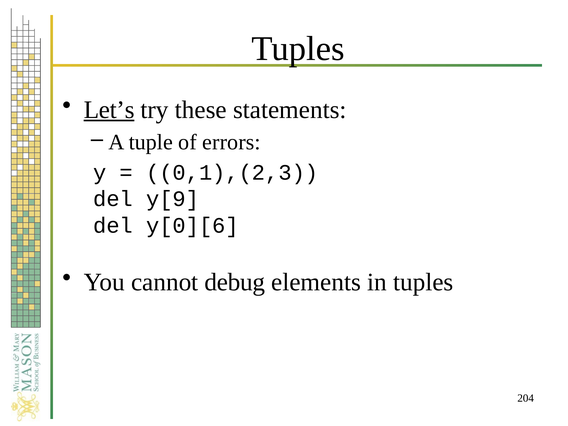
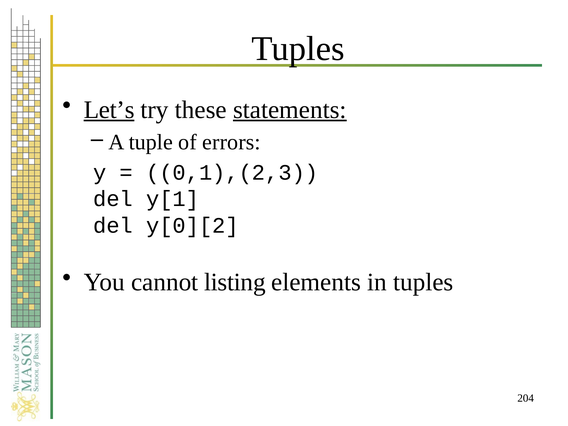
statements underline: none -> present (290, 110)
y[9: y[9 -> y[1 (173, 199)
y[0][6: y[0][6 -> y[0][2 (192, 226)
debug: debug -> listing (235, 282)
